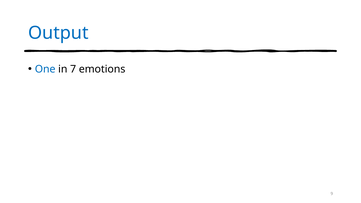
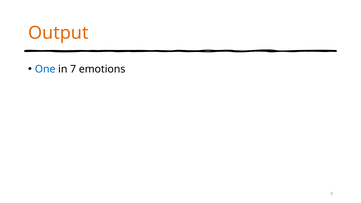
Output colour: blue -> orange (58, 33)
